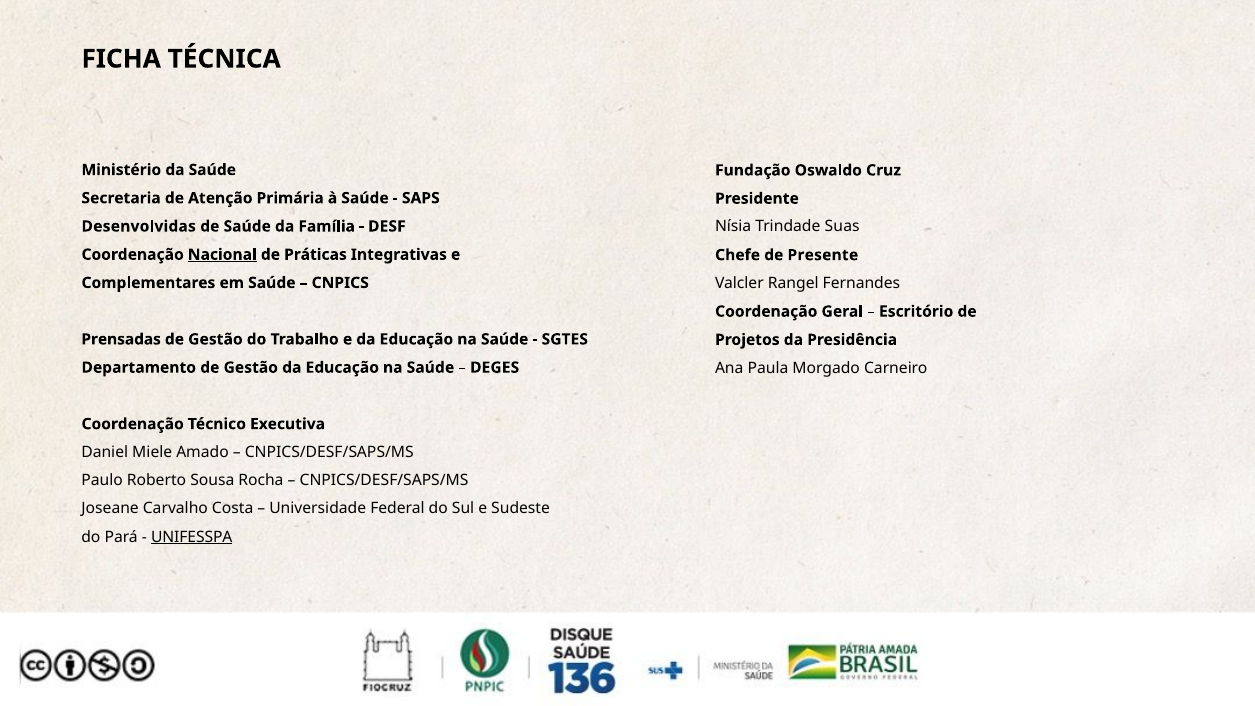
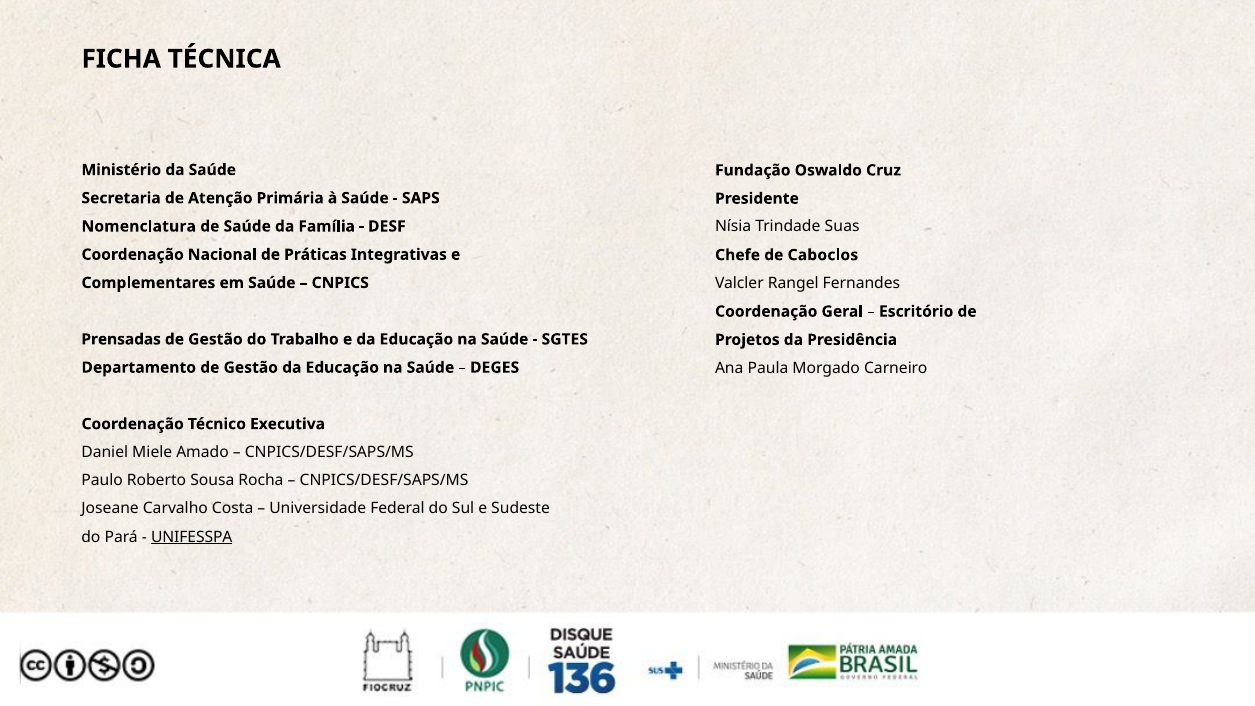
Desenvolvidas: Desenvolvidas -> Nomenclatura (139, 226)
Nacional underline: present -> none (222, 255)
Presente: Presente -> Caboclos (823, 255)
